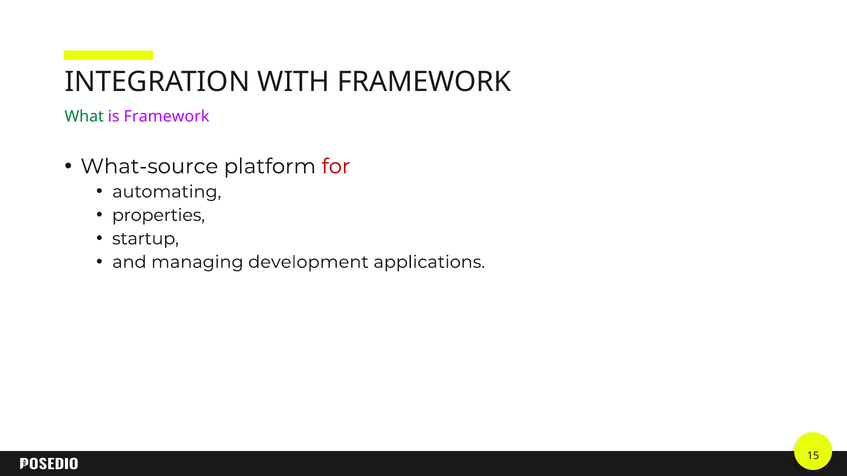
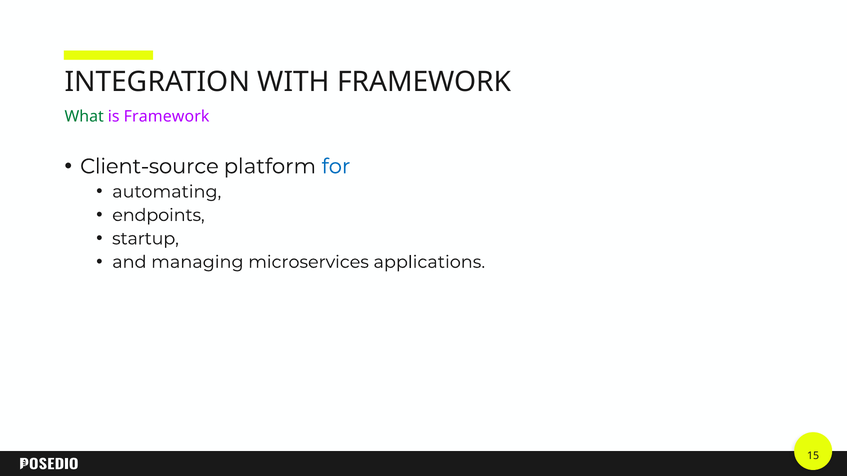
What-source: What-source -> Client-source (149, 167)
for colour: red -> blue (336, 167)
properties: properties -> endpoints (158, 215)
development: development -> microservices (309, 262)
